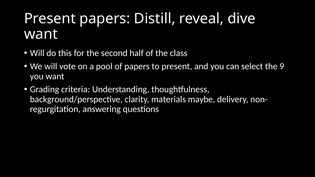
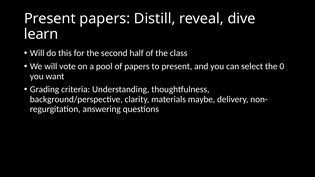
want: want -> learn (41, 34)
9: 9 -> 0 (282, 66)
